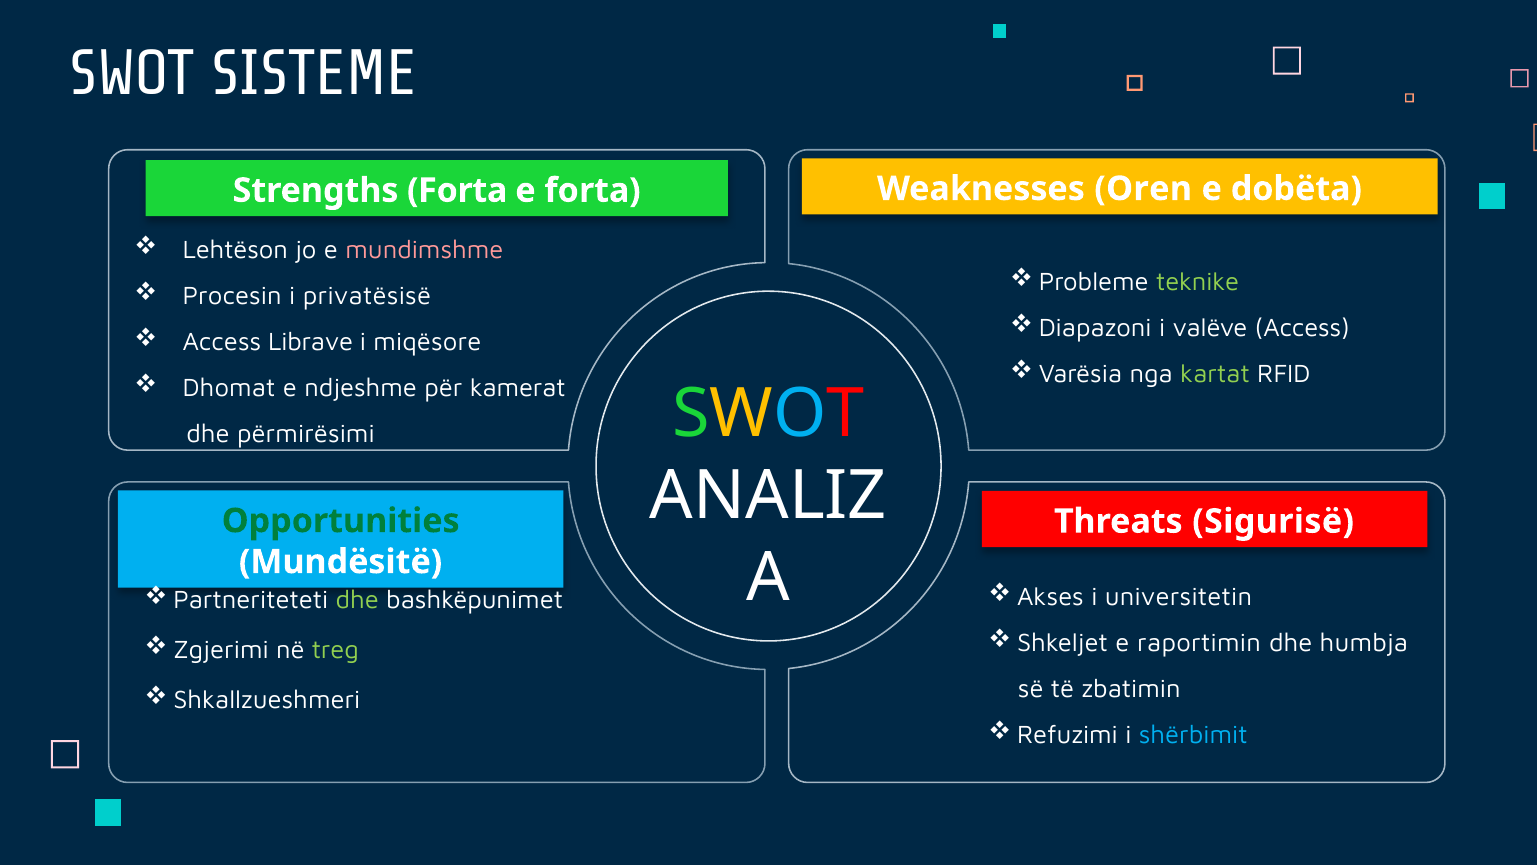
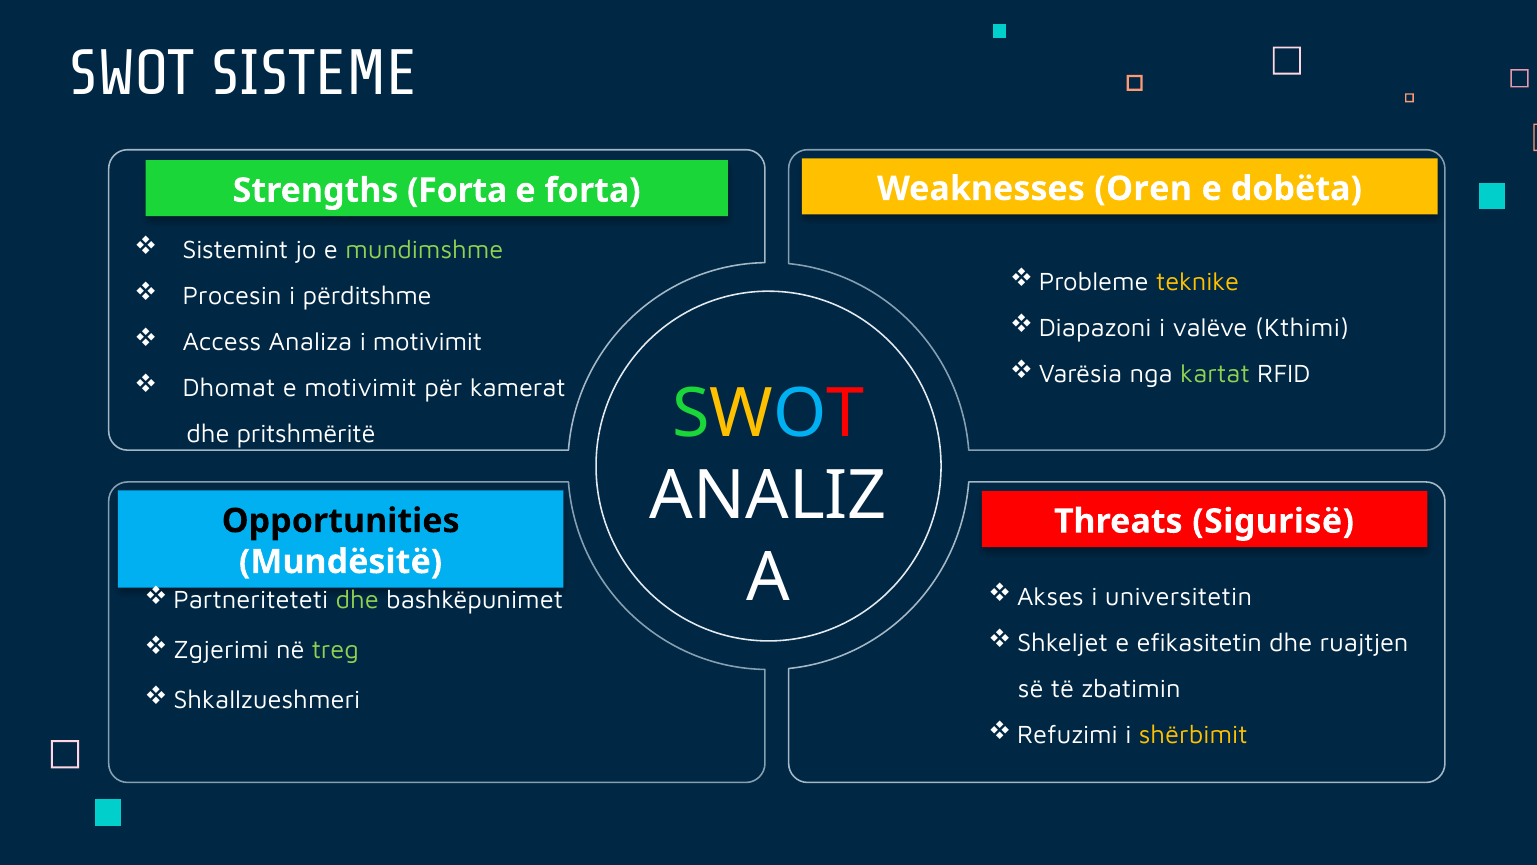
Lehtëson: Lehtëson -> Sistemint (235, 250)
mundimshme colour: pink -> light green (424, 250)
teknike colour: light green -> yellow (1198, 282)
privatësisë: privatësisë -> përditshme (367, 296)
valëve Access: Access -> Kthimi (1302, 328)
Librave: Librave -> Analiza (311, 342)
i miqësore: miqësore -> motivimit (427, 342)
e ndjeshme: ndjeshme -> motivimit (361, 388)
përmirësimi: përmirësimi -> pritshmëritë (306, 434)
Opportunities colour: green -> black (341, 521)
raportimin: raportimin -> efikasitetin (1199, 643)
humbja: humbja -> ruajtjen (1364, 643)
shërbimit colour: light blue -> yellow (1193, 735)
